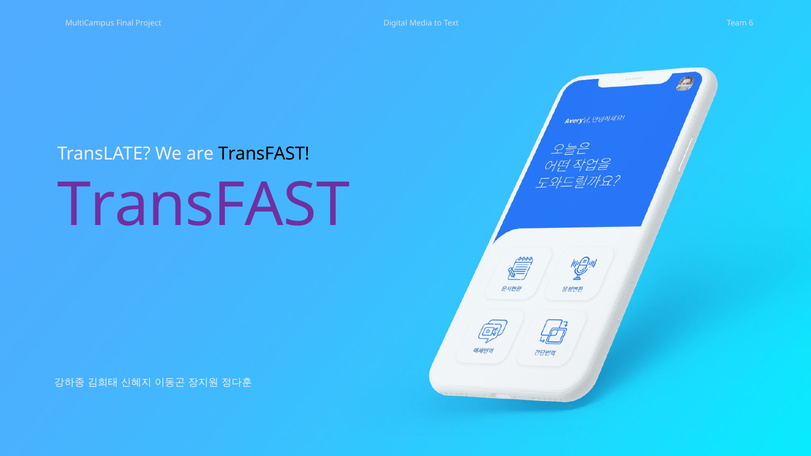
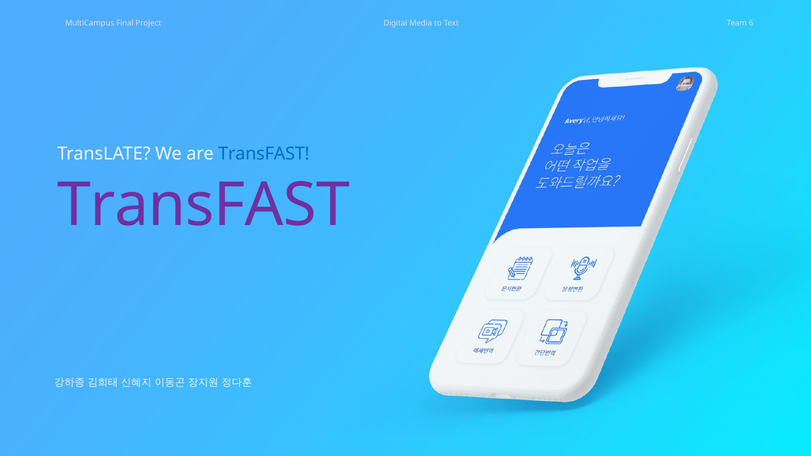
TransFAST colour: black -> blue (264, 154)
